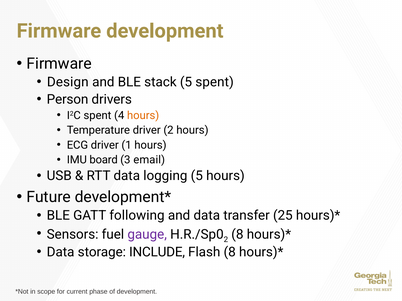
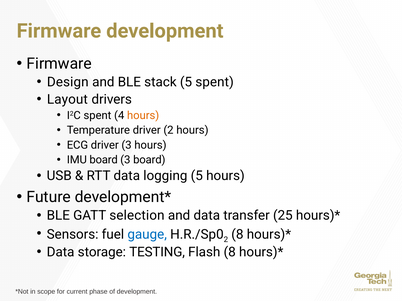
Person: Person -> Layout (67, 99)
driver 1: 1 -> 3 (127, 145)
3 email: email -> board (149, 160)
following: following -> selection (137, 216)
gauge colour: purple -> blue (147, 235)
INCLUDE: INCLUDE -> TESTING (157, 252)
